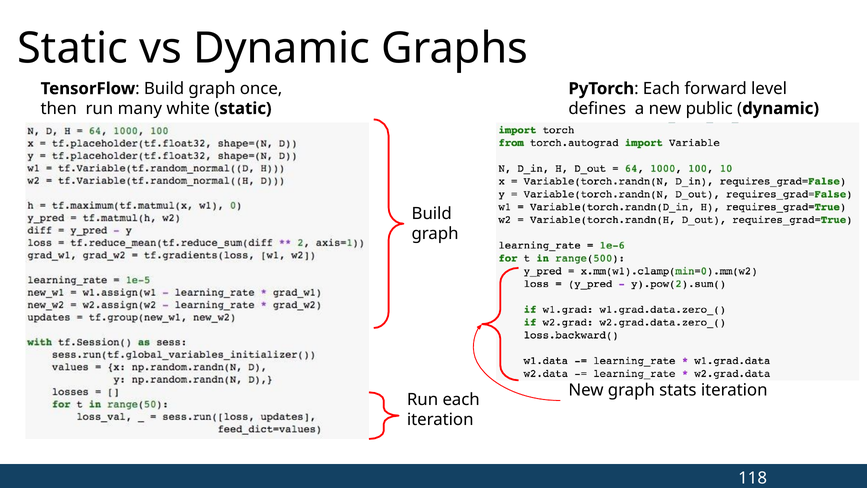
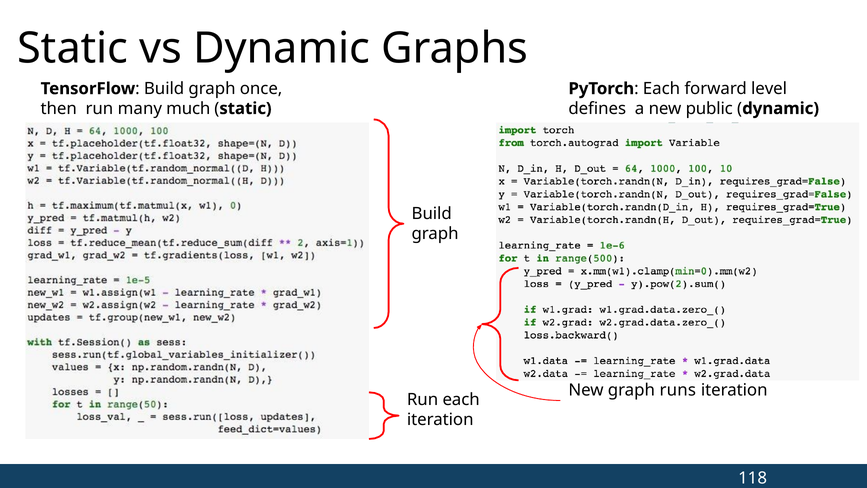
white: white -> much (188, 108)
stats: stats -> runs (678, 390)
